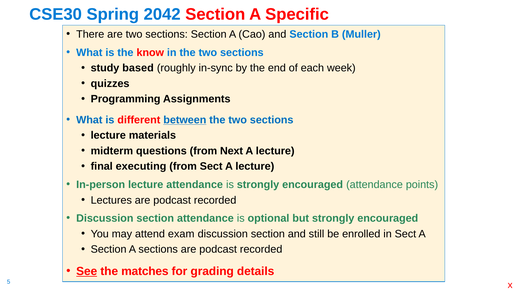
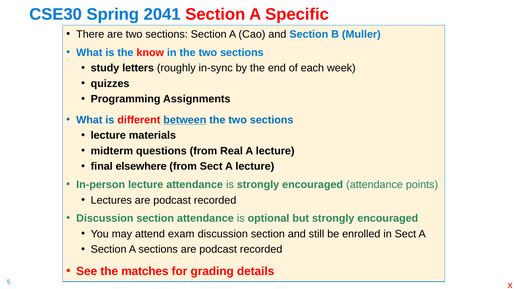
2042: 2042 -> 2041 (162, 14)
based: based -> letters (138, 68)
Next: Next -> Real (231, 151)
executing: executing -> elsewhere (141, 167)
See underline: present -> none (87, 272)
